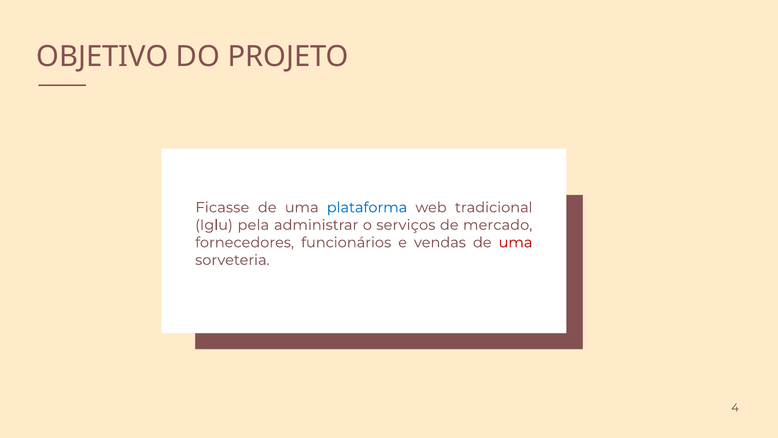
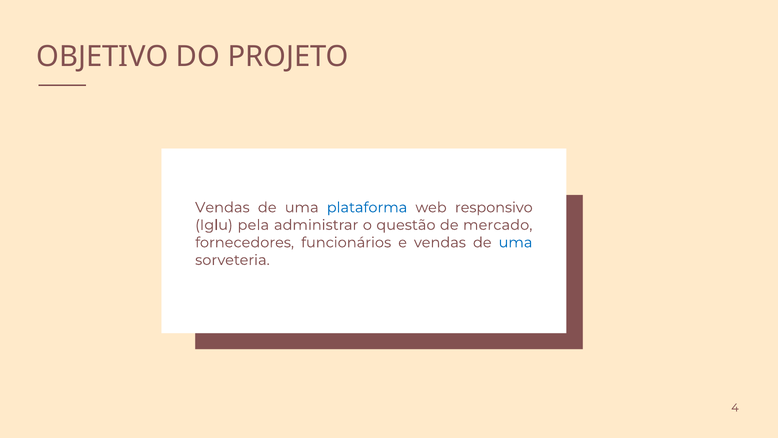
Ficasse: Ficasse -> Vendas (222, 207)
tradicional: tradicional -> responsivo (494, 207)
serviços: serviços -> questão (406, 225)
uma colour: red -> blue (516, 242)
